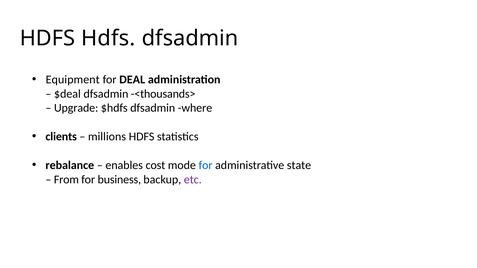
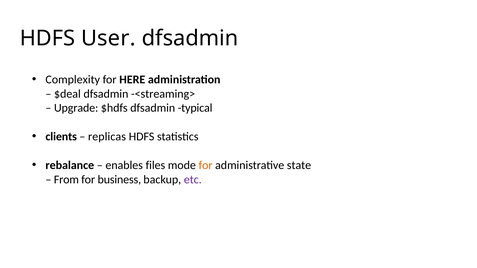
HDFS Hdfs: Hdfs -> User (108, 38)
Equipment: Equipment -> Complexity (73, 80)
DEAL: DEAL -> HERE (132, 80)
-<thousands>: -<thousands> -> -<streaming> (163, 94)
where: where -> typical (195, 108)
millions: millions -> replicas (107, 137)
cost: cost -> files (155, 165)
for colour: blue -> orange (206, 165)
